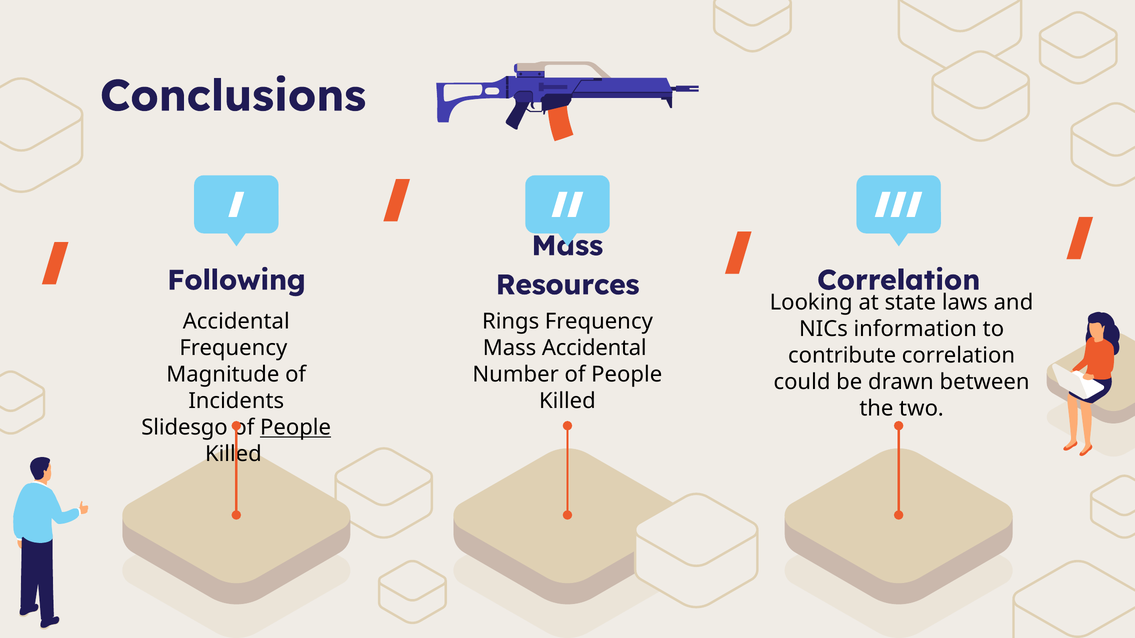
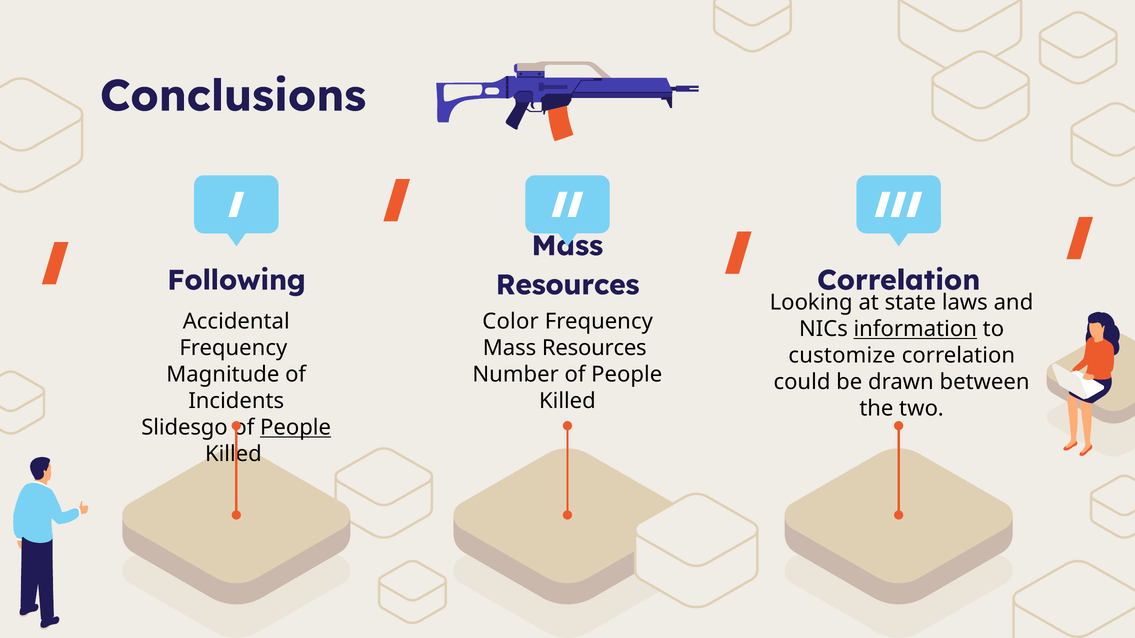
Rings: Rings -> Color (511, 322)
information underline: none -> present (915, 329)
Accidental: Accidental -> Resources (594, 348)
contribute: contribute -> customize (842, 356)
